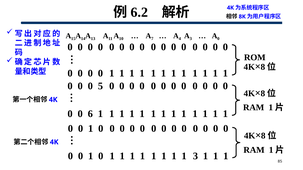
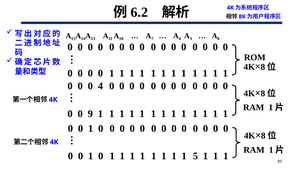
0 5: 5 -> 4 (100, 86)
6: 6 -> 9 (90, 114)
1 3: 3 -> 5 (195, 157)
